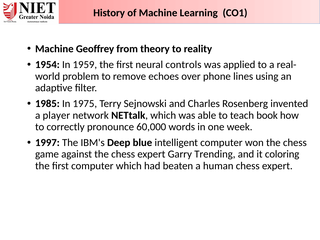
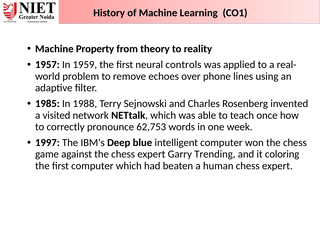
Geoffrey: Geoffrey -> Property (95, 49)
1954: 1954 -> 1957 (47, 65)
1975: 1975 -> 1988 (85, 104)
player: player -> visited (56, 115)
book: book -> once (267, 115)
60,000: 60,000 -> 62,753 (151, 127)
